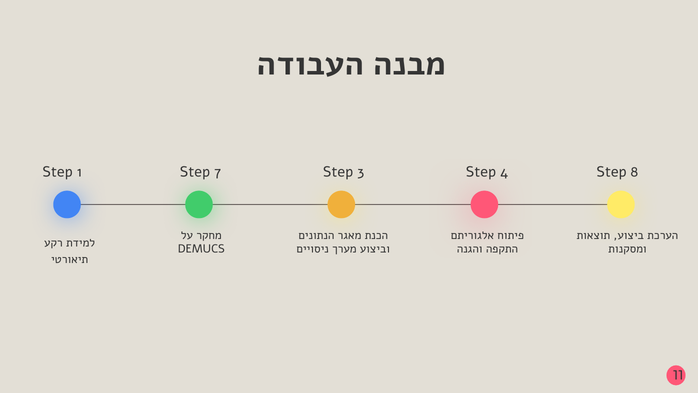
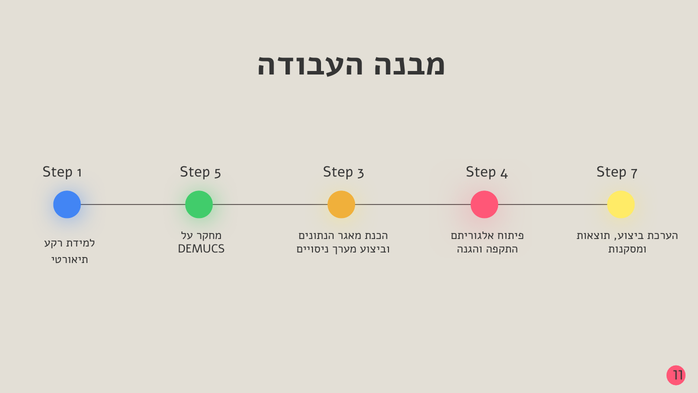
7: 7 -> 5 (218, 172)
8: 8 -> 7 (634, 172)
